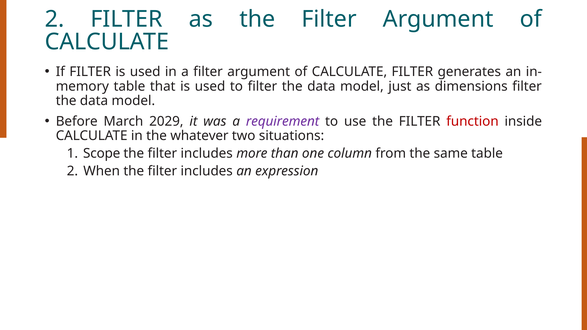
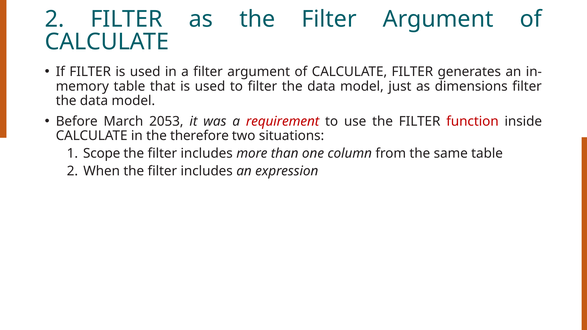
2029: 2029 -> 2053 (166, 121)
requirement colour: purple -> red (283, 121)
whatever: whatever -> therefore (199, 136)
